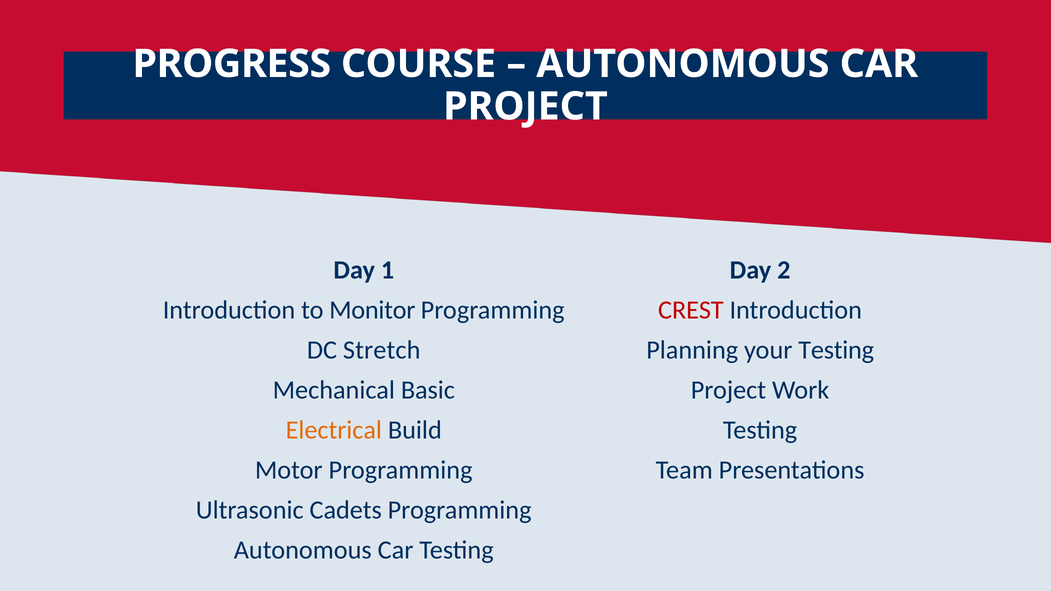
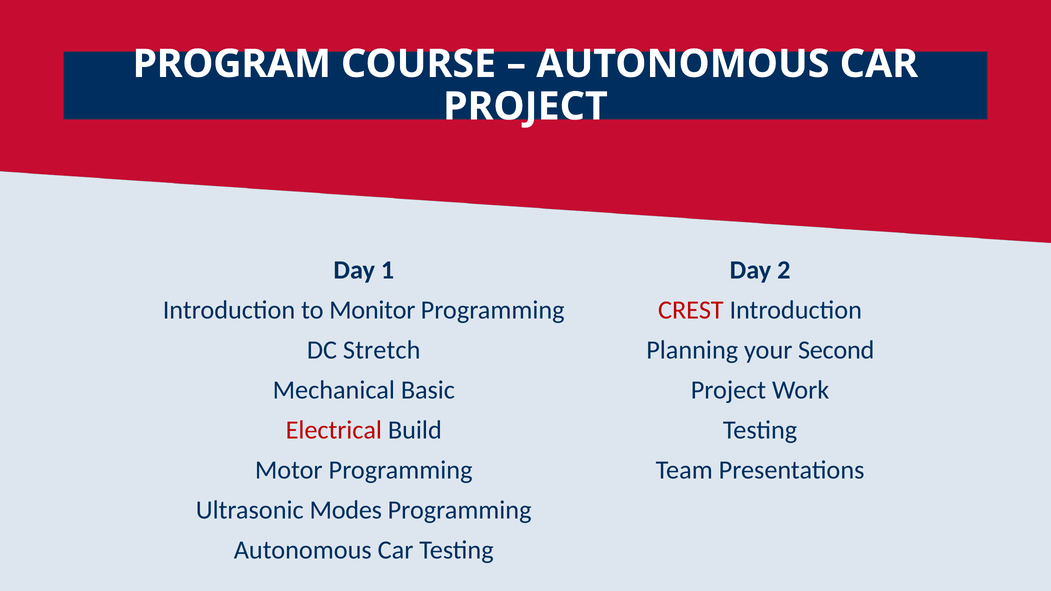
PROGRESS: PROGRESS -> PROGRAM (232, 64)
your Testing: Testing -> Second (836, 350)
Electrical colour: orange -> red (334, 430)
Cadets: Cadets -> Modes (346, 510)
